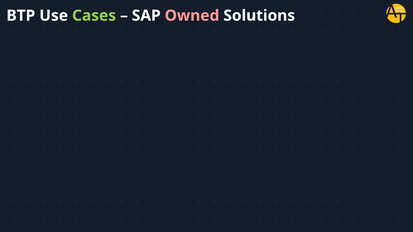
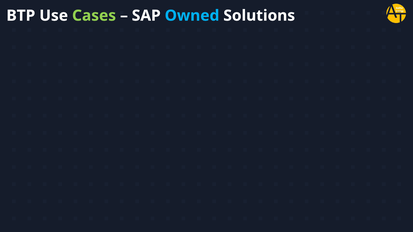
Owned colour: pink -> light blue (192, 16)
